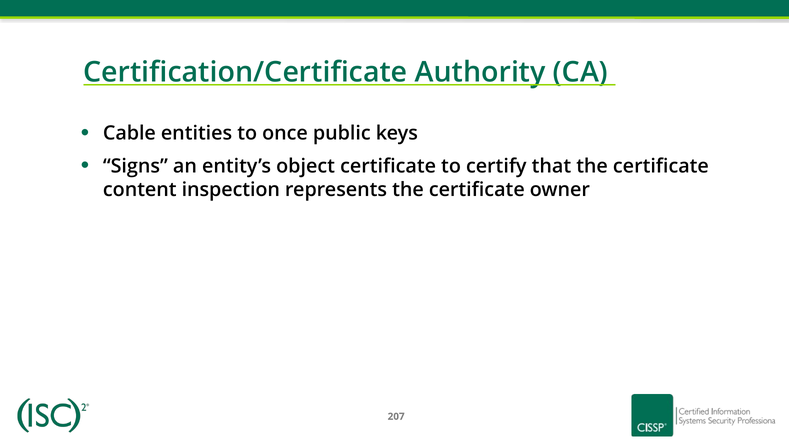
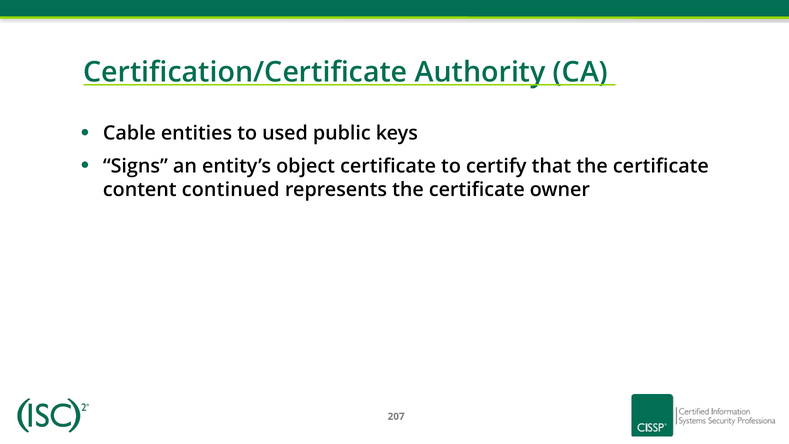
once: once -> used (285, 133)
inspection: inspection -> continued (231, 190)
